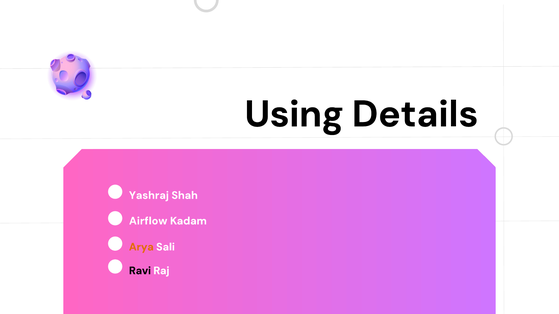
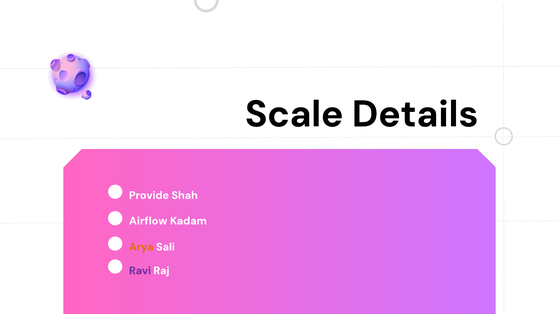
Using: Using -> Scale (294, 114)
Yashraj: Yashraj -> Provide (149, 196)
Ravi colour: black -> purple (140, 271)
